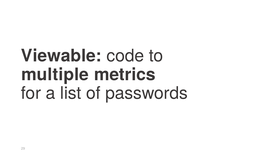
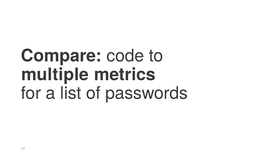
Viewable: Viewable -> Compare (61, 56)
